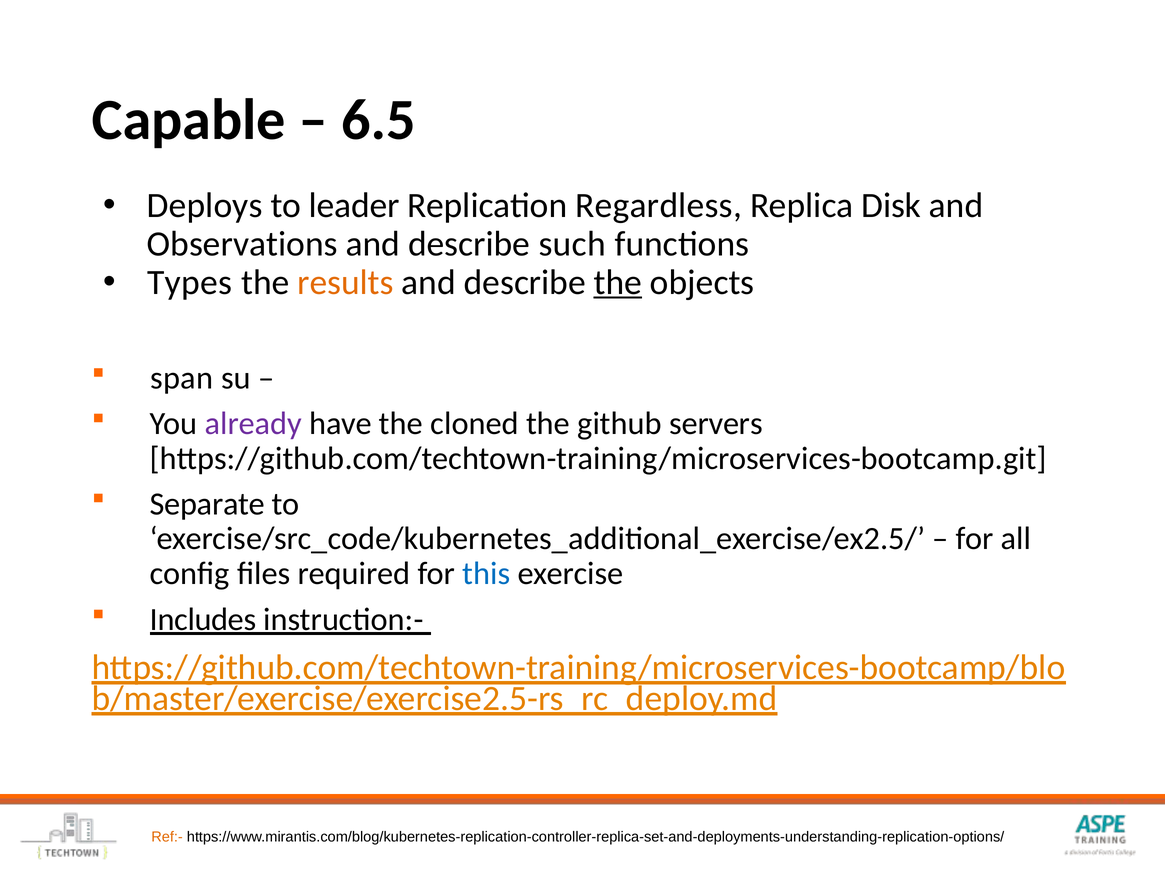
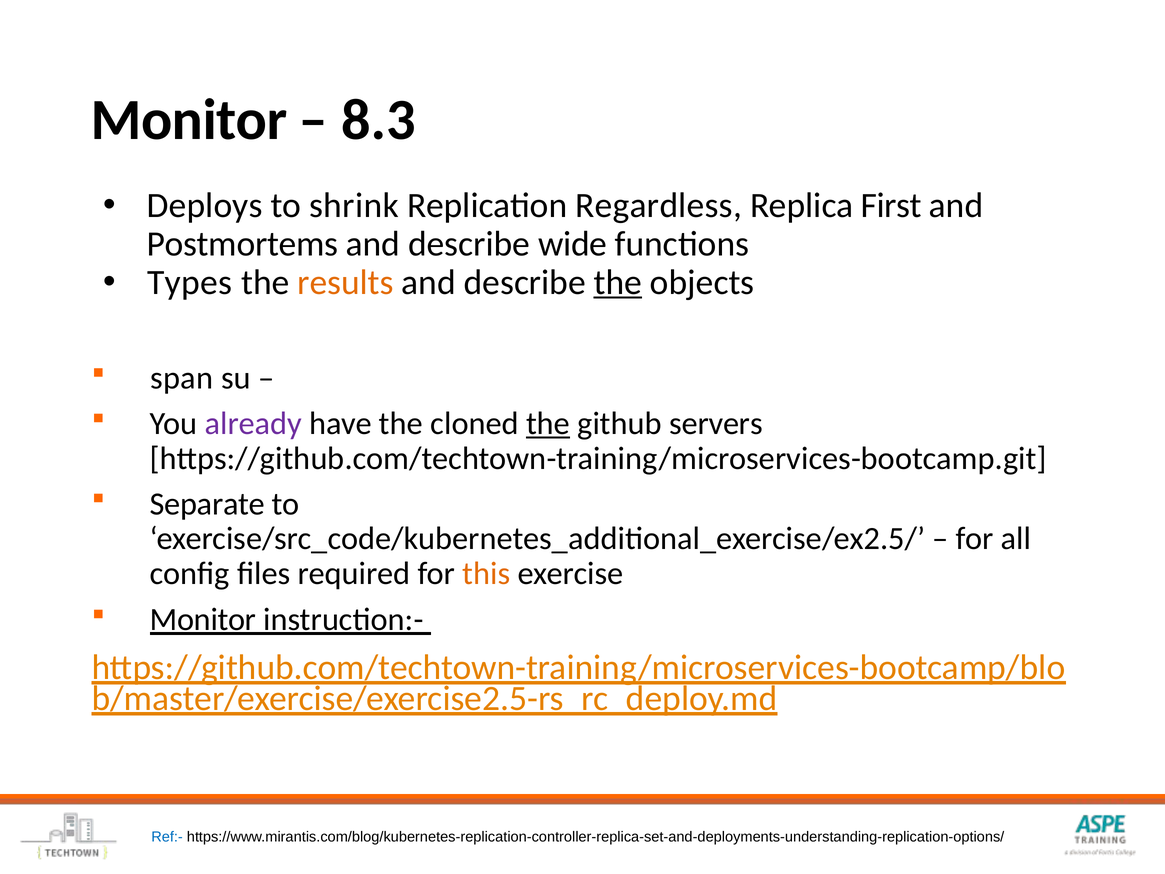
Capable: Capable -> Monitor (189, 120)
6.5: 6.5 -> 8.3 (378, 120)
leader: leader -> shrink (354, 205)
Disk: Disk -> First (891, 205)
Observations: Observations -> Postmortems (242, 244)
such: such -> wide (573, 244)
the underline: none -> present (548, 423)
this colour: blue -> orange (486, 574)
Includes: Includes -> Monitor (203, 619)
Ref:- colour: orange -> blue (167, 837)
